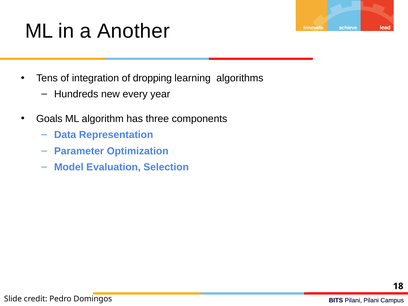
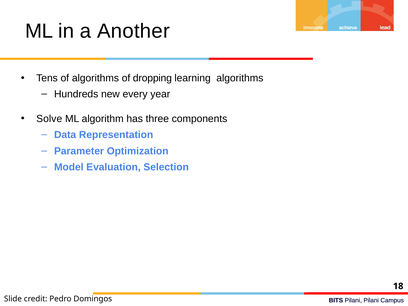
of integration: integration -> algorithms (95, 78)
Goals: Goals -> Solve (49, 119)
